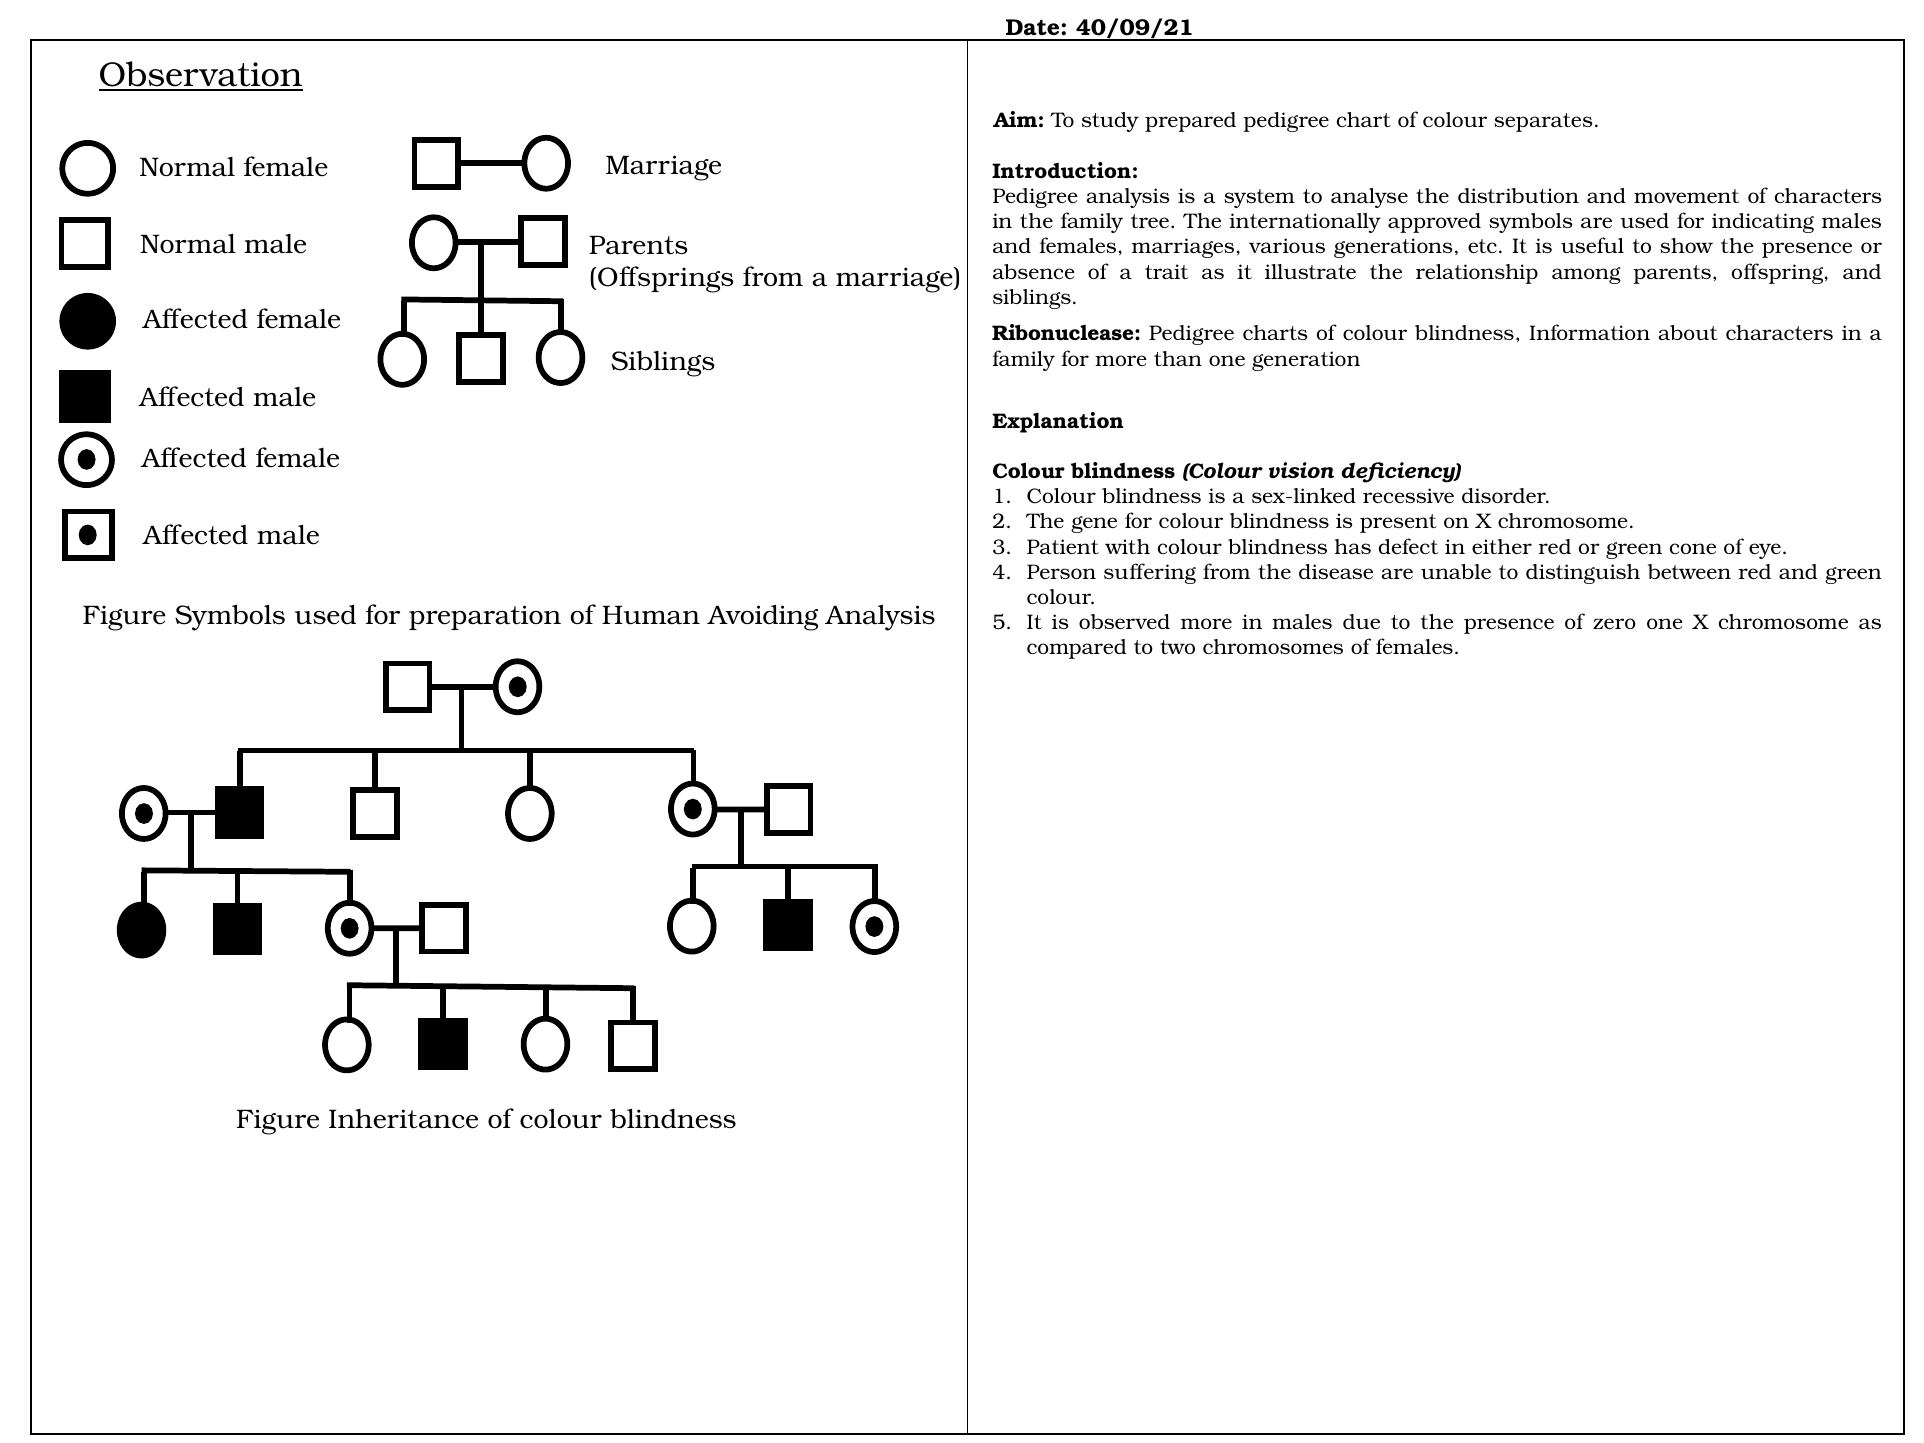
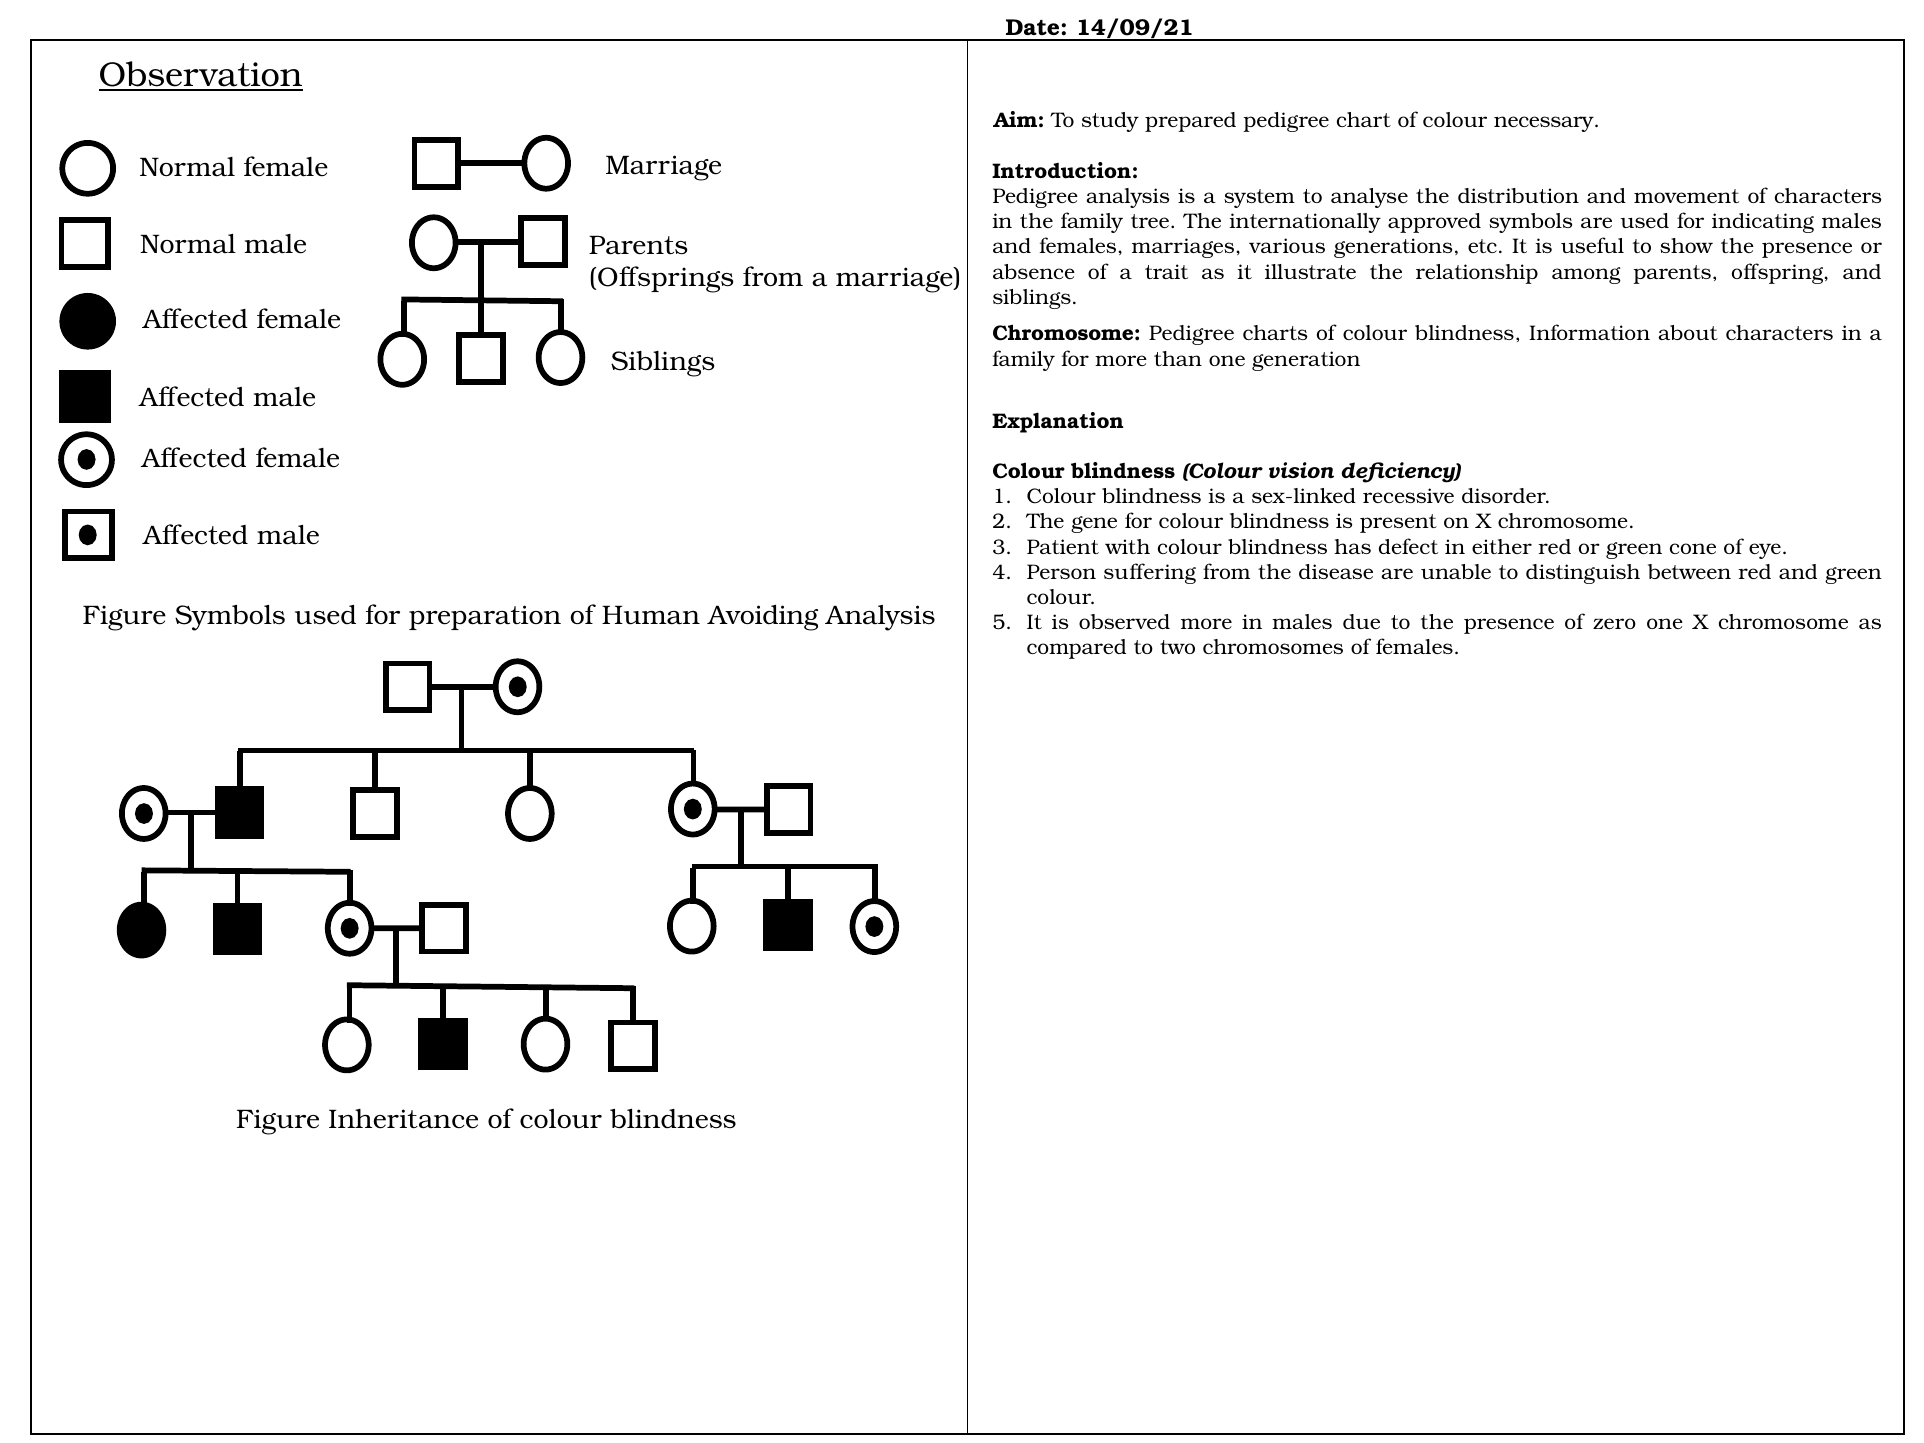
40/09/21: 40/09/21 -> 14/09/21 (1135, 28)
separates: separates -> necessary (1547, 121)
Ribonuclease: Ribonuclease -> Chromosome (1067, 334)
